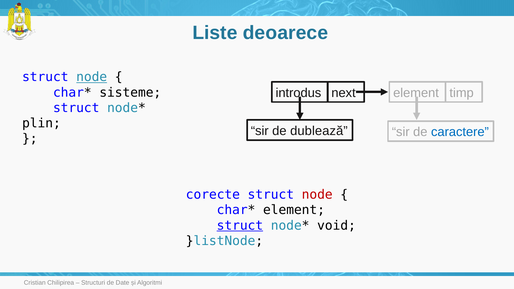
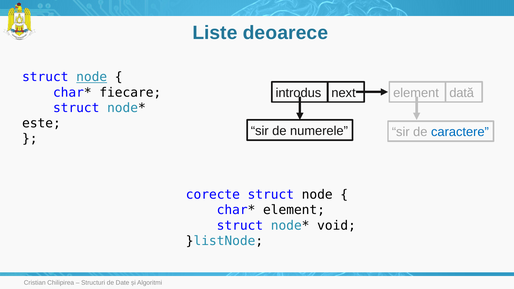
sisteme: sisteme -> fiecare (130, 93)
timp: timp -> dată (462, 93)
plin: plin -> este (41, 123)
dublează: dublează -> numerele (319, 131)
node colour: red -> black (317, 195)
struct underline: present -> none (240, 226)
